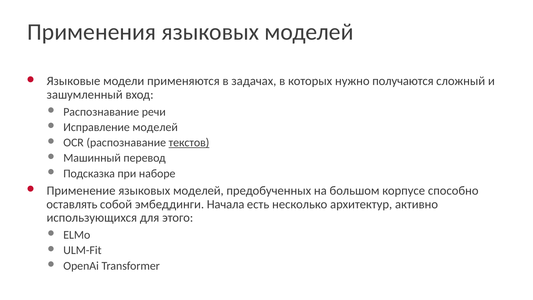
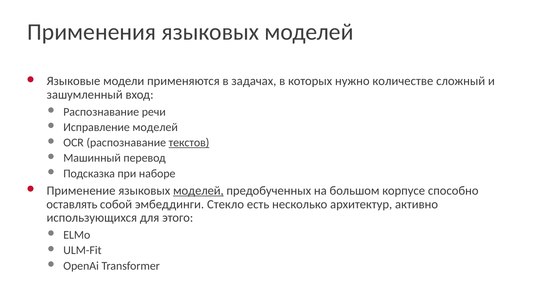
получаются: получаются -> количестве (403, 81)
моделей underline: none -> present (198, 191)
Начала: Начала -> Стекло (225, 204)
